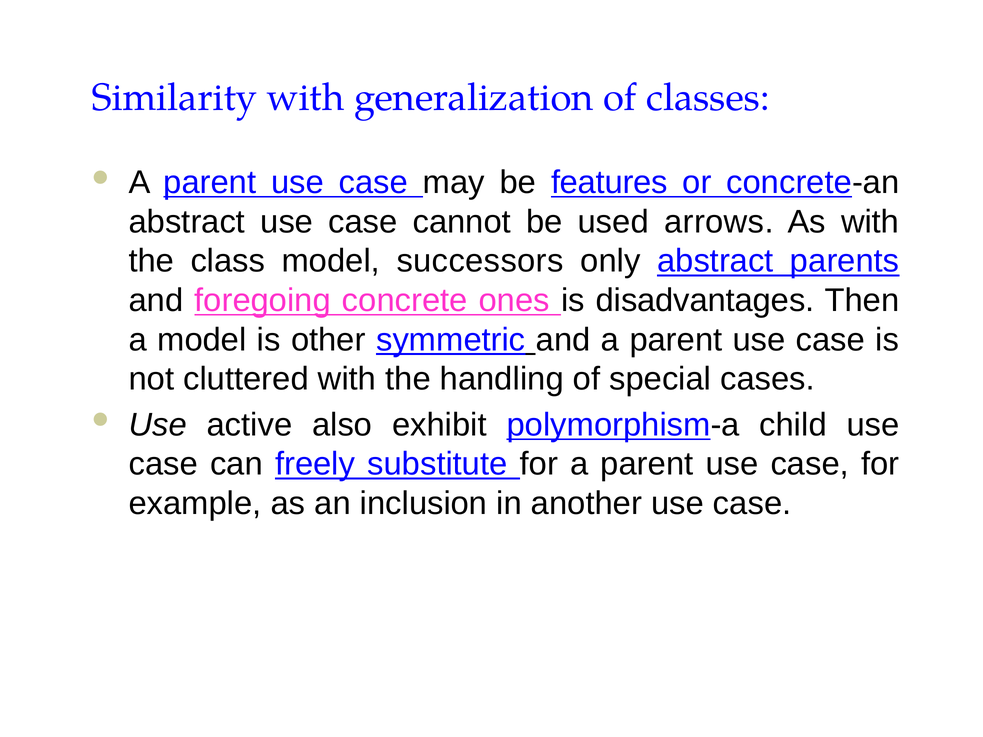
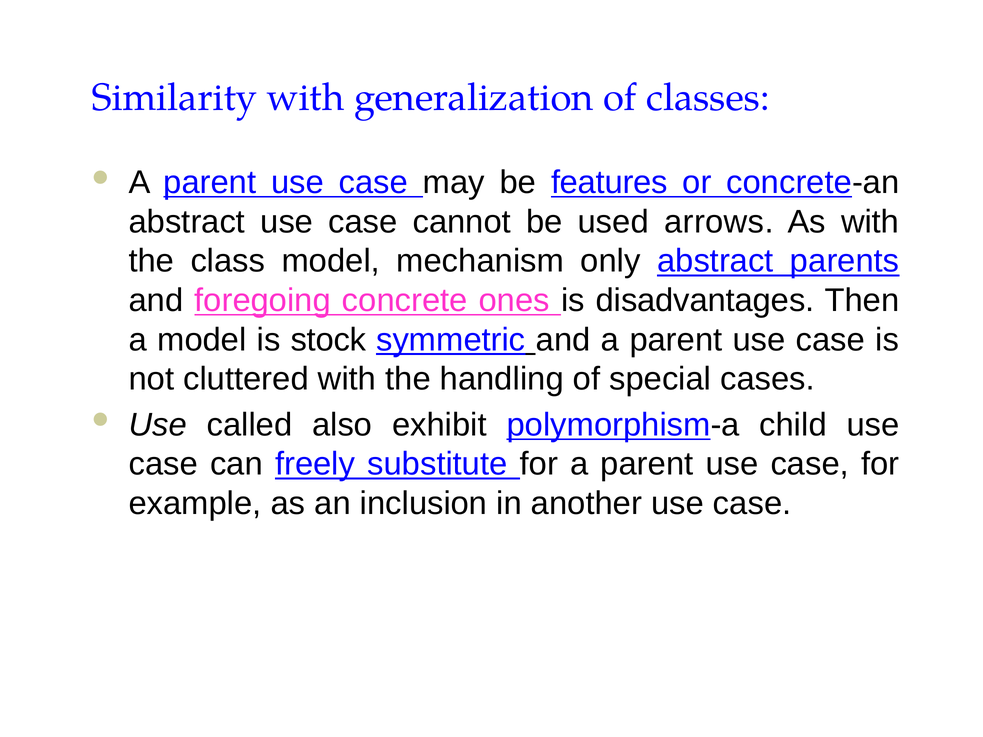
successors: successors -> mechanism (480, 261)
other: other -> stock (328, 340)
active: active -> called (250, 425)
